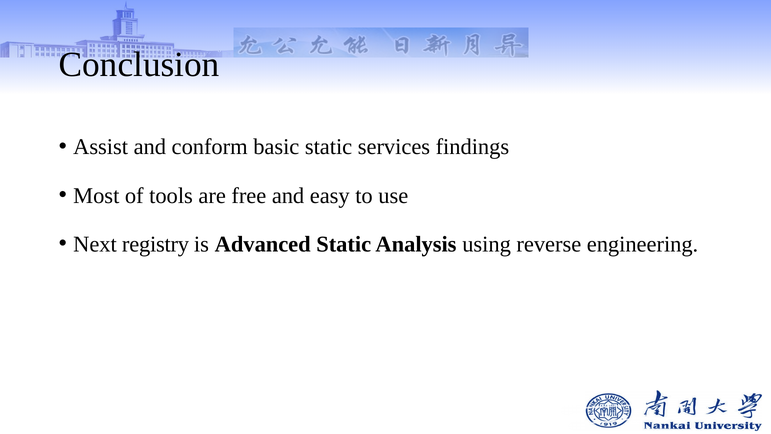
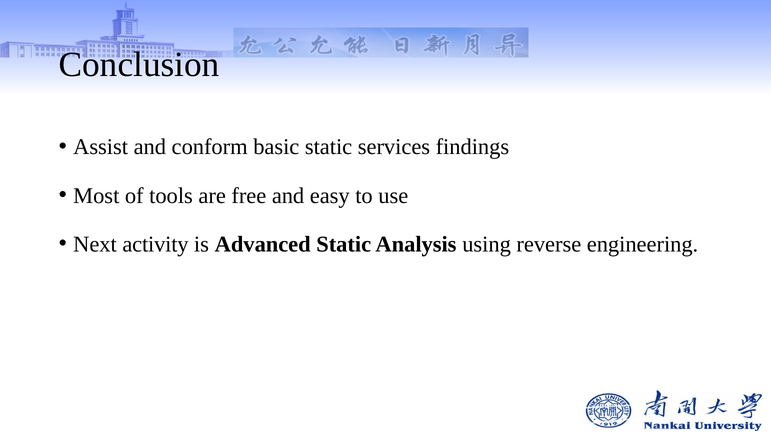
registry: registry -> activity (156, 244)
